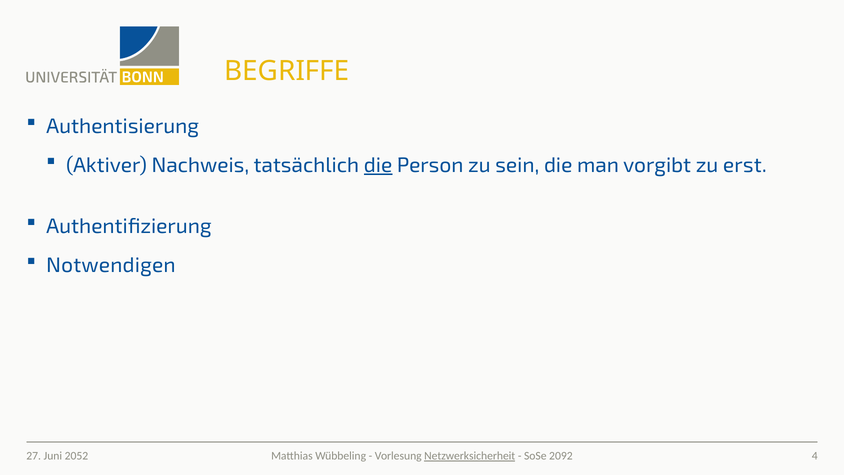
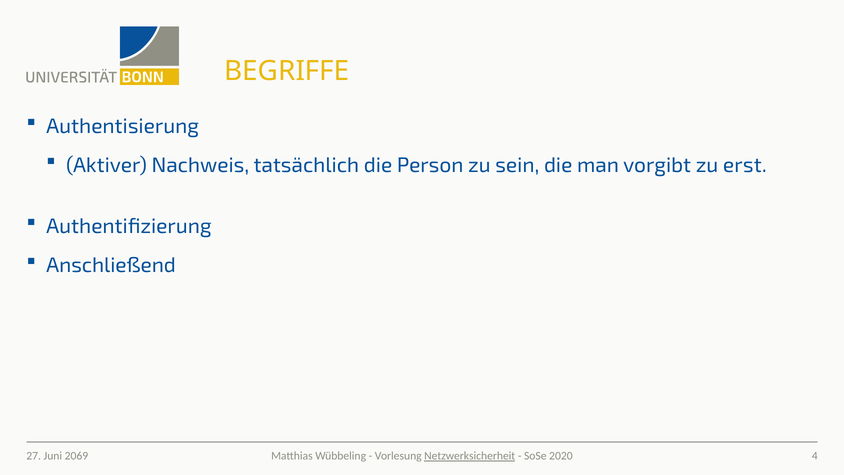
die underline: present -> none (378, 165)
Notwendigen: Notwendigen -> Anschließend (111, 265)
2092: 2092 -> 2020 (561, 456)
2052: 2052 -> 2069 (76, 456)
